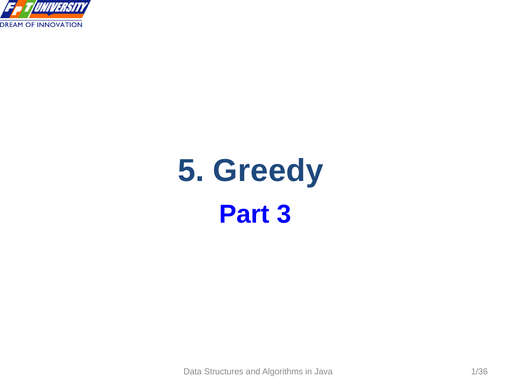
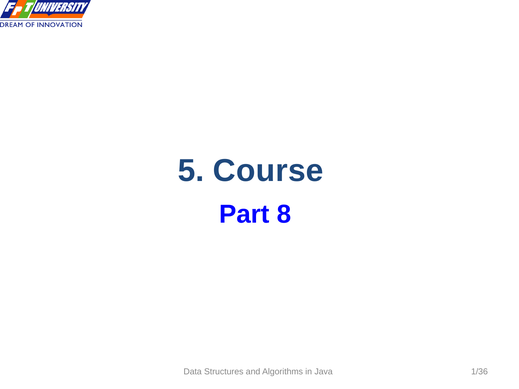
Greedy: Greedy -> Course (268, 171)
3: 3 -> 8 (284, 215)
